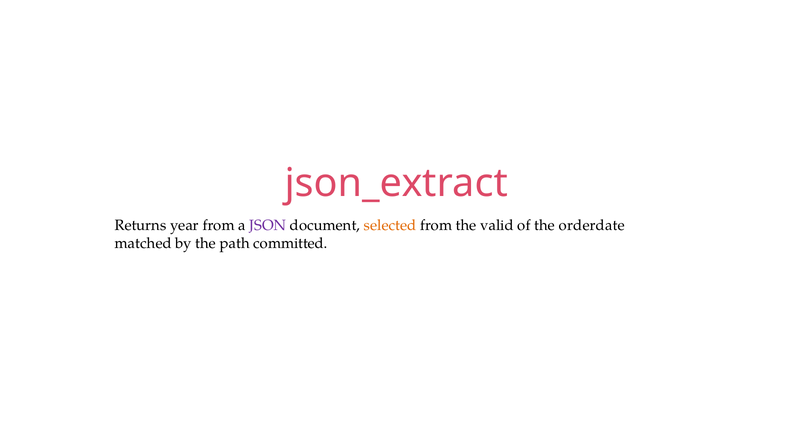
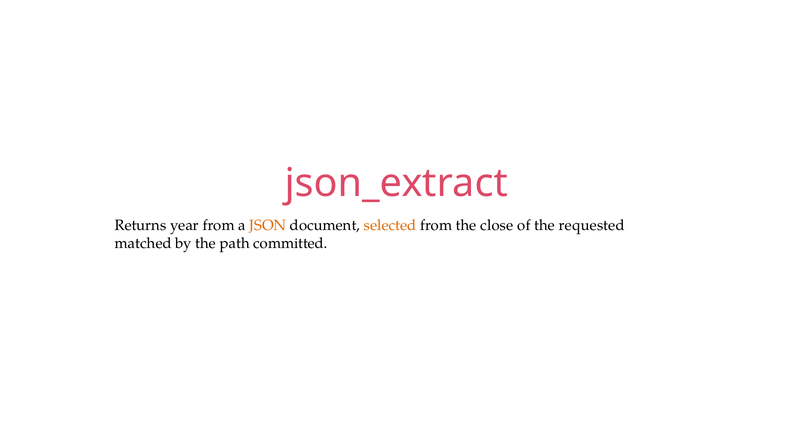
JSON colour: purple -> orange (268, 225)
valid: valid -> close (497, 225)
orderdate: orderdate -> requested (592, 225)
